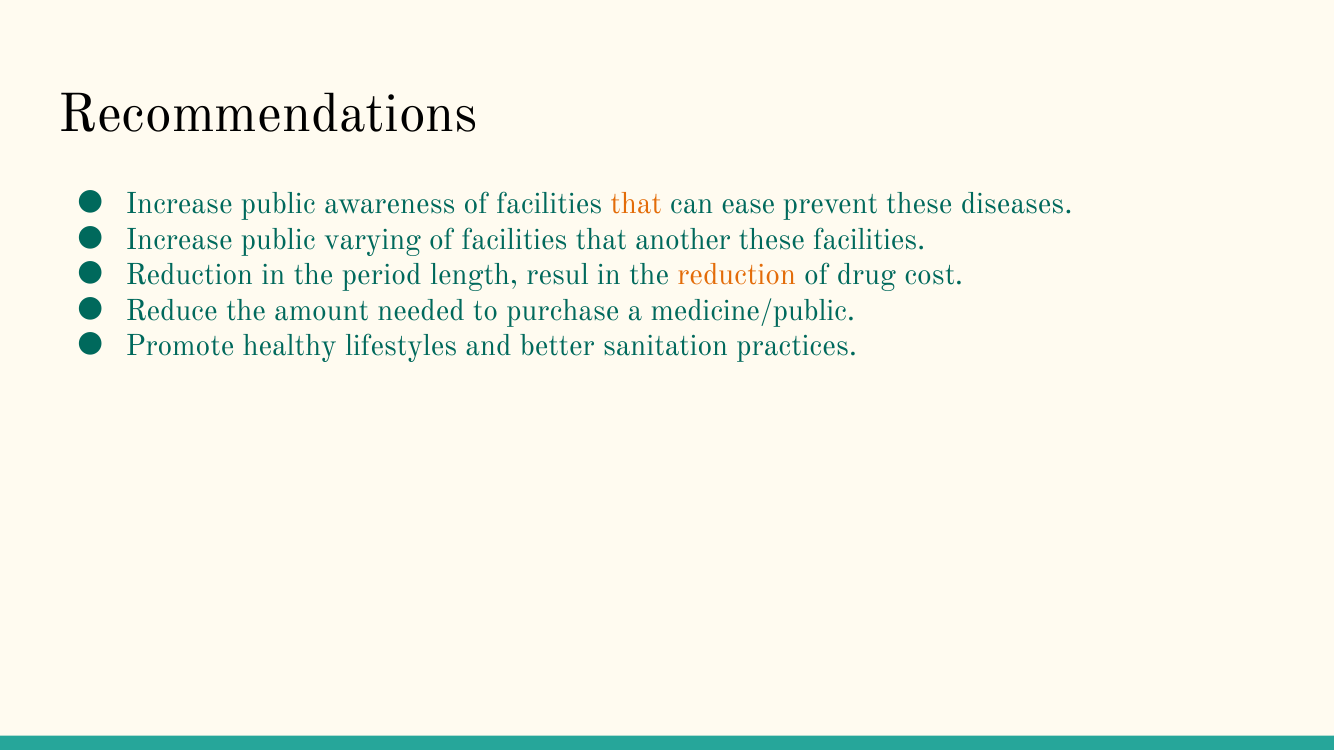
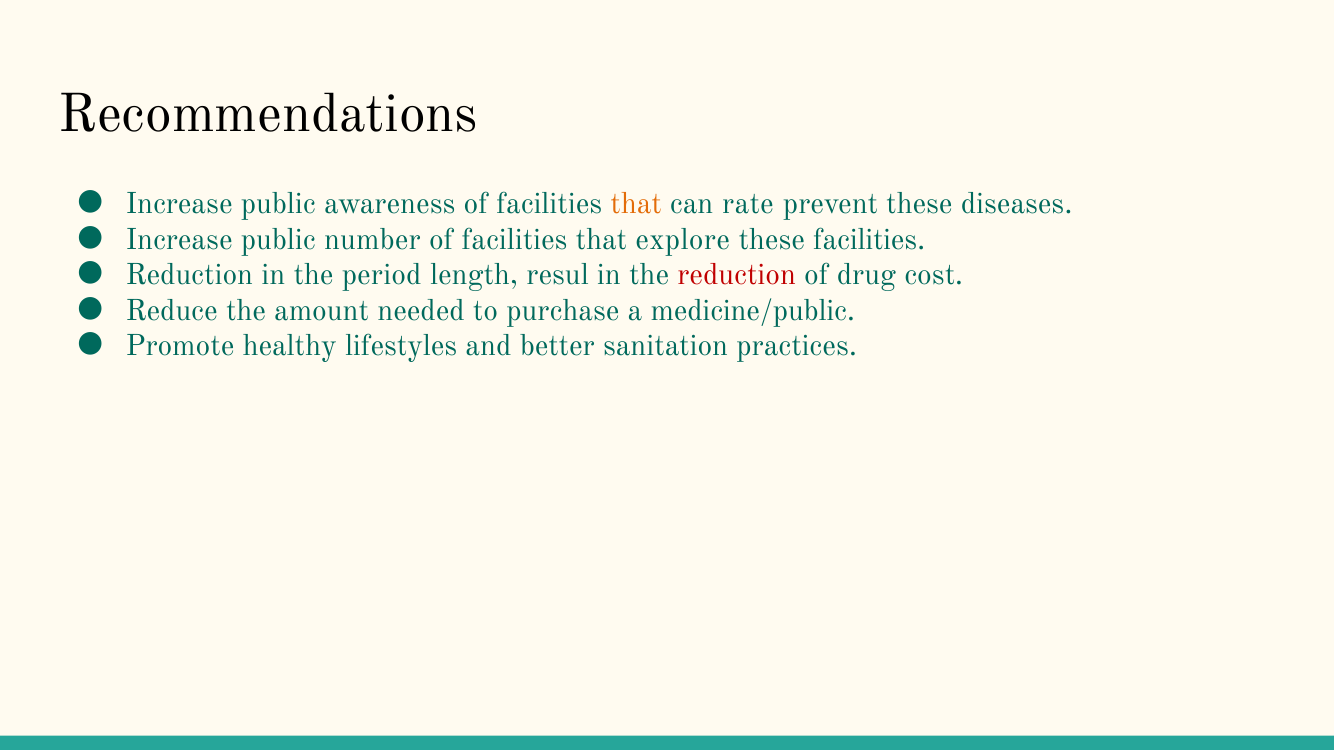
ease: ease -> rate (748, 204)
varying: varying -> number (372, 240)
another: another -> explore (683, 240)
reduction colour: orange -> red (737, 275)
